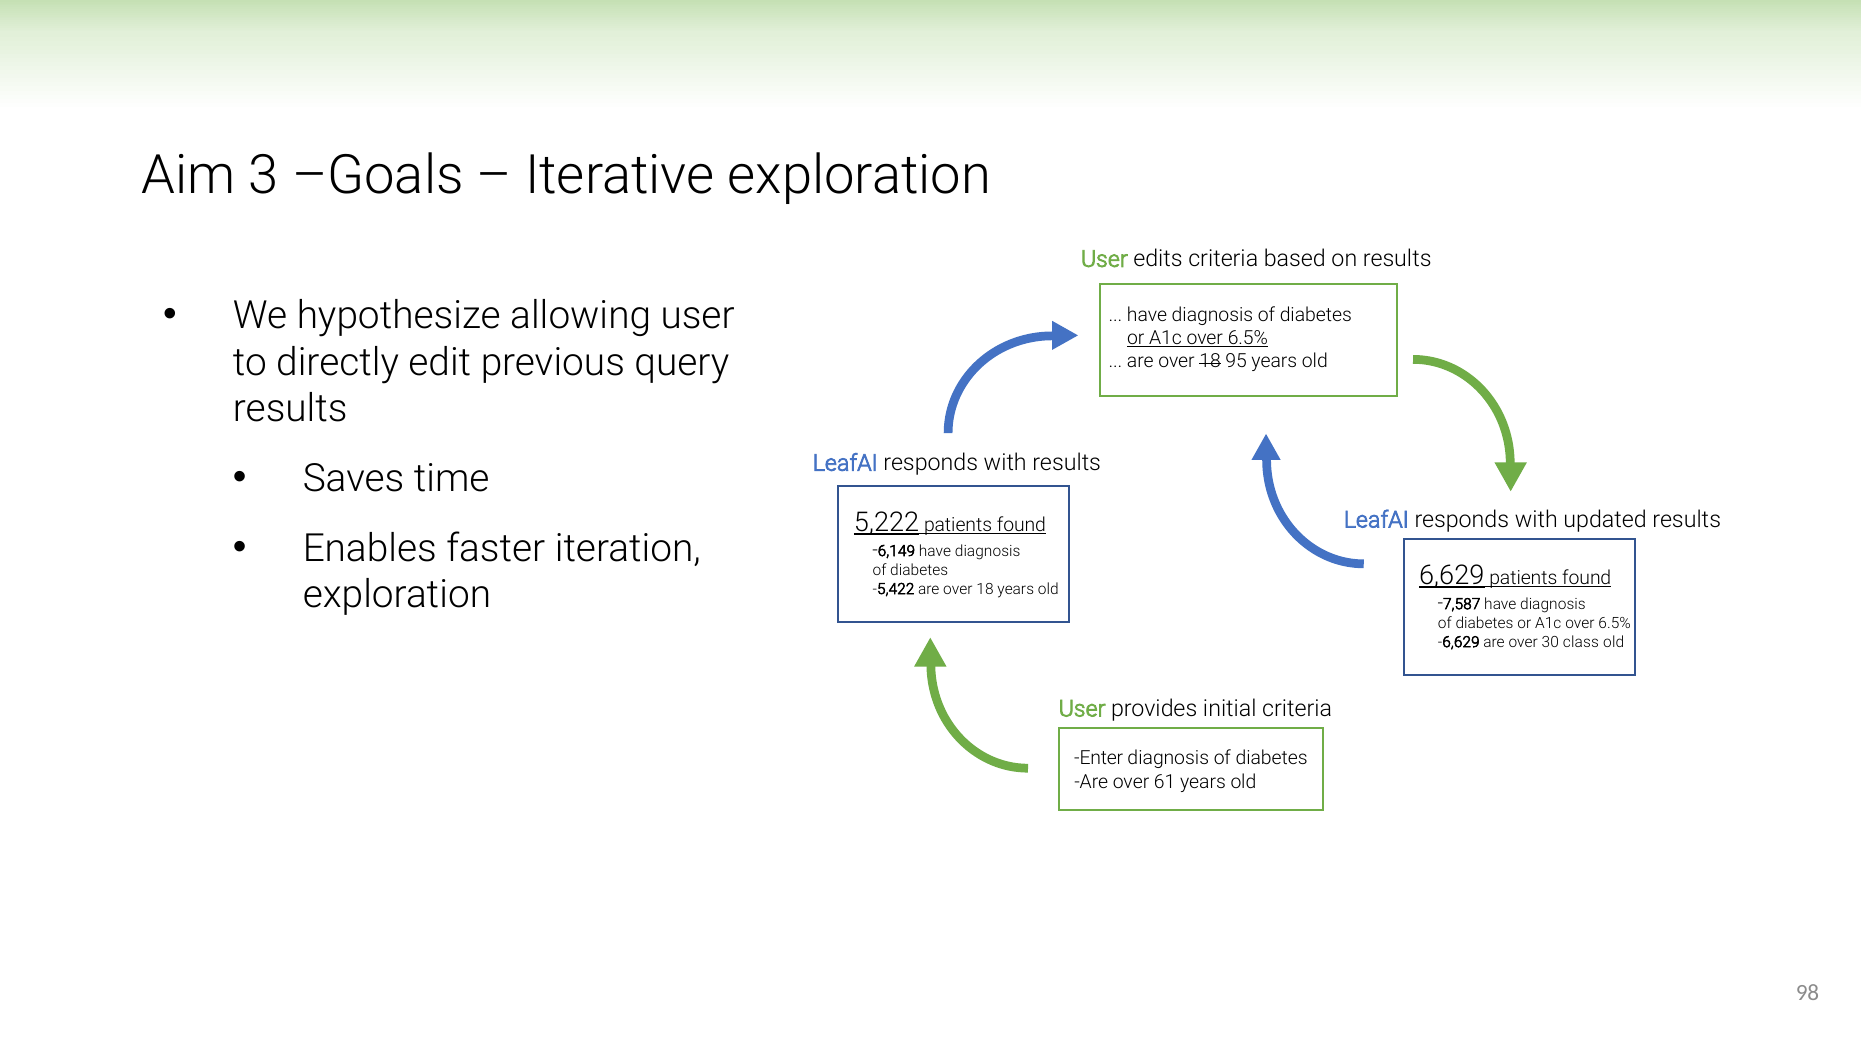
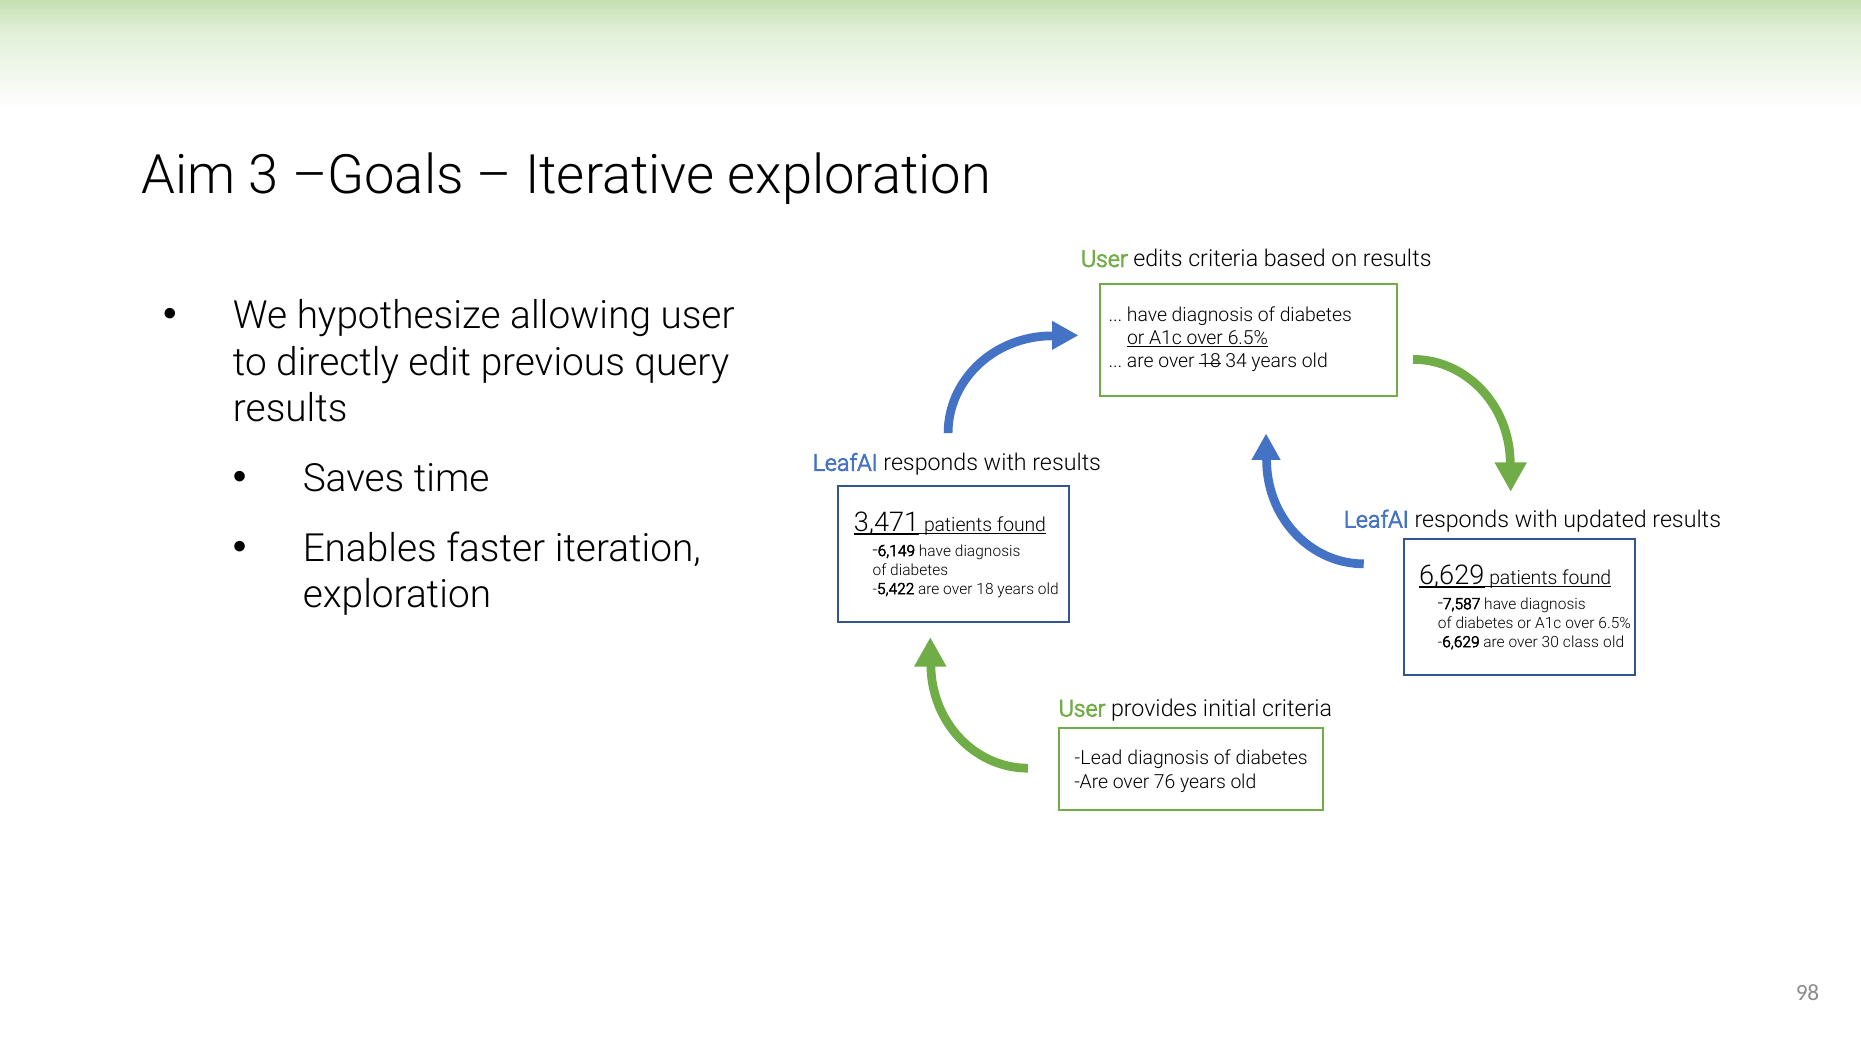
95: 95 -> 34 (1236, 361)
5,222: 5,222 -> 3,471 (886, 522)
Enter: Enter -> Lead (1099, 758)
61: 61 -> 76 (1165, 781)
